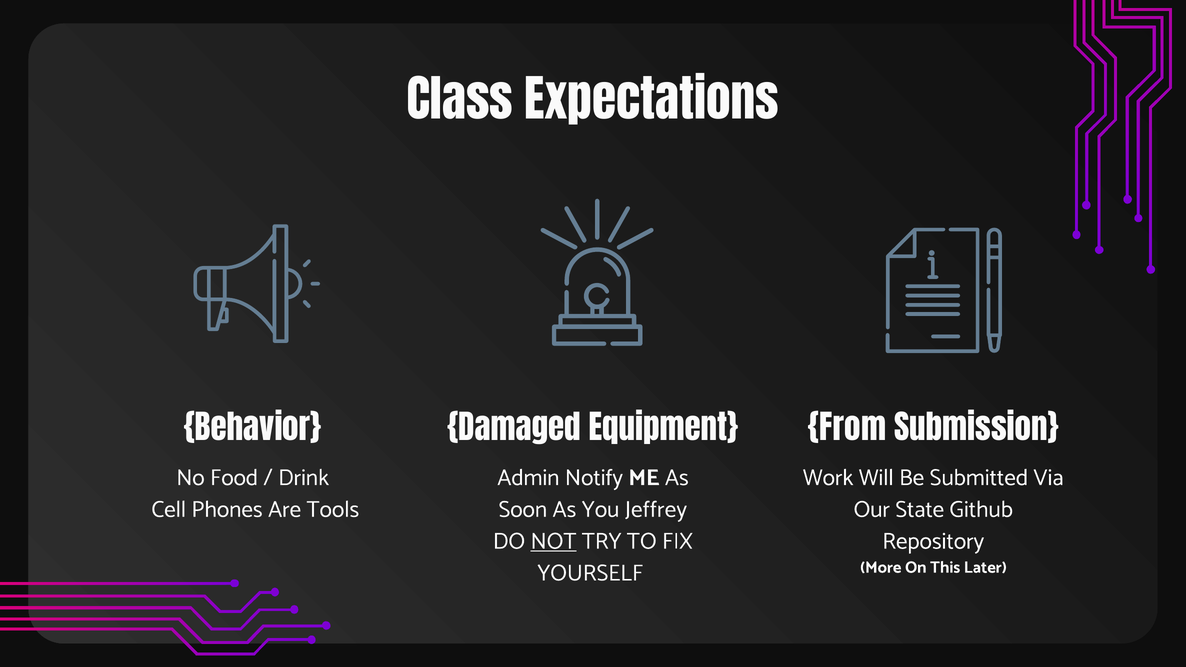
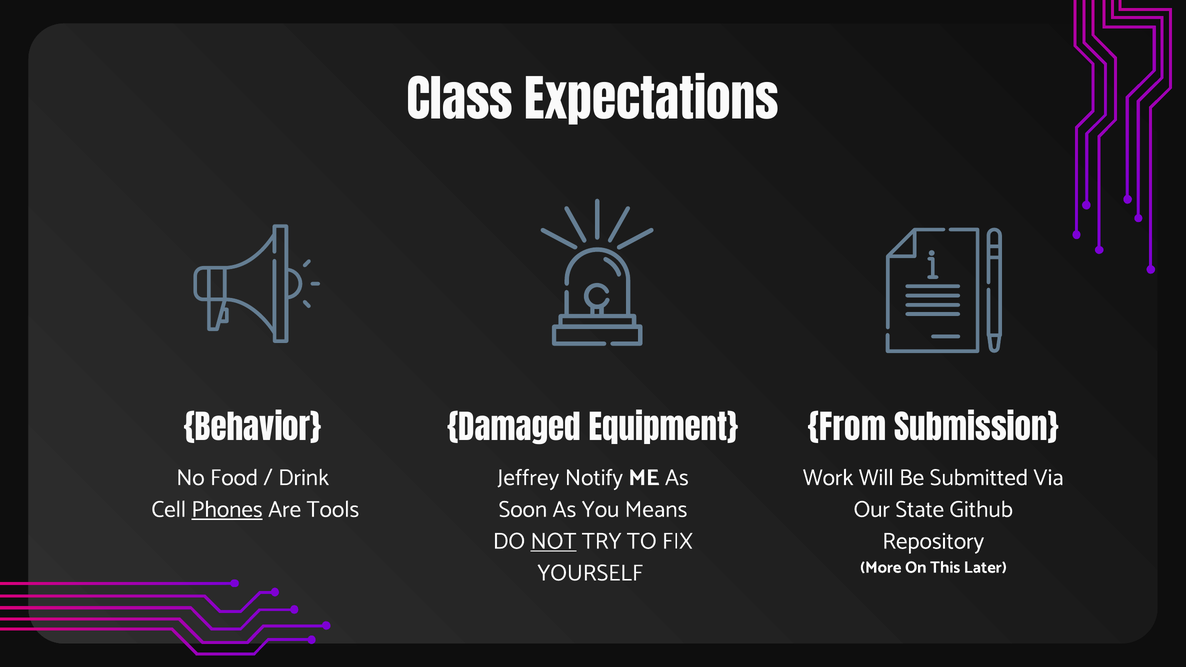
Admin: Admin -> Jeffrey (528, 478)
Phones underline: none -> present (227, 509)
Jeffrey: Jeffrey -> Means (656, 509)
